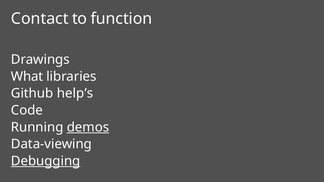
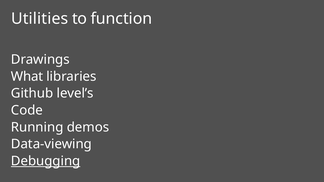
Contact: Contact -> Utilities (40, 19)
help’s: help’s -> level’s (75, 93)
demos underline: present -> none (88, 127)
